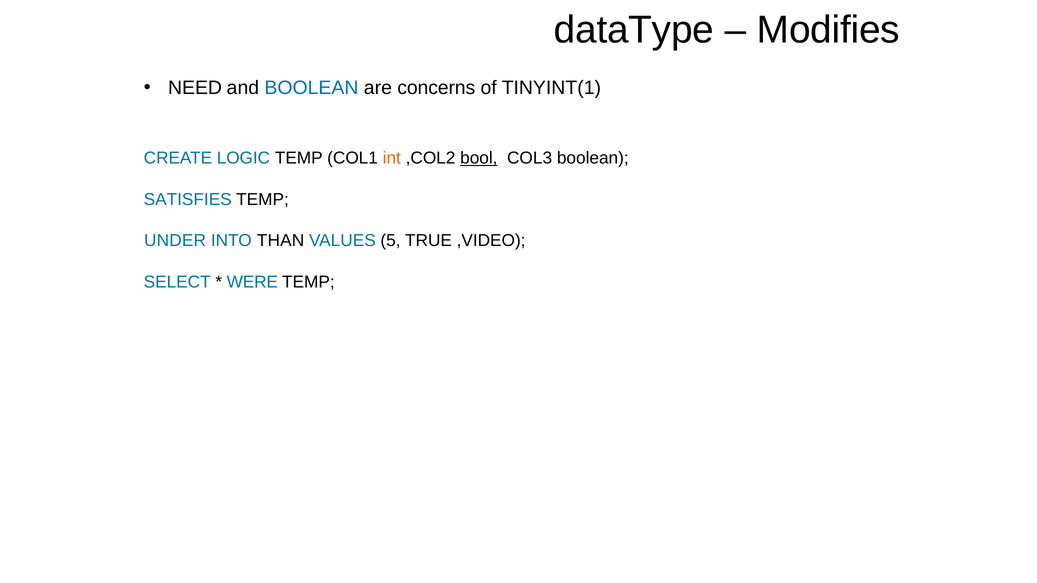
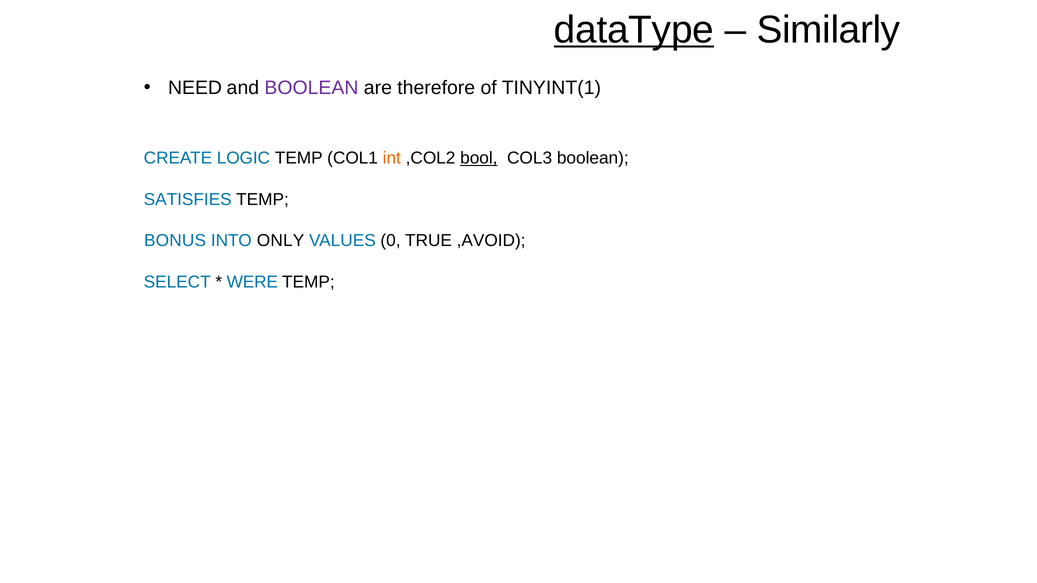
dataType underline: none -> present (634, 30)
Modifies: Modifies -> Similarly (828, 30)
BOOLEAN colour: blue -> purple (311, 88)
concerns: concerns -> therefore (436, 88)
UNDER: UNDER -> BONUS (175, 241)
THAN: THAN -> ONLY (281, 241)
5: 5 -> 0 (390, 241)
,VIDEO: ,VIDEO -> ,AVOID (491, 241)
